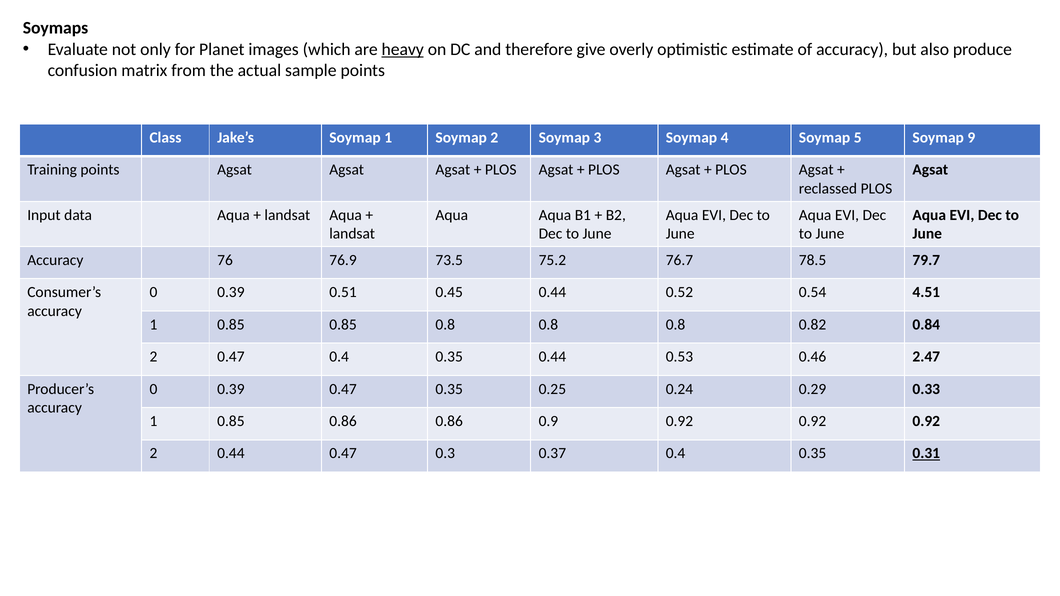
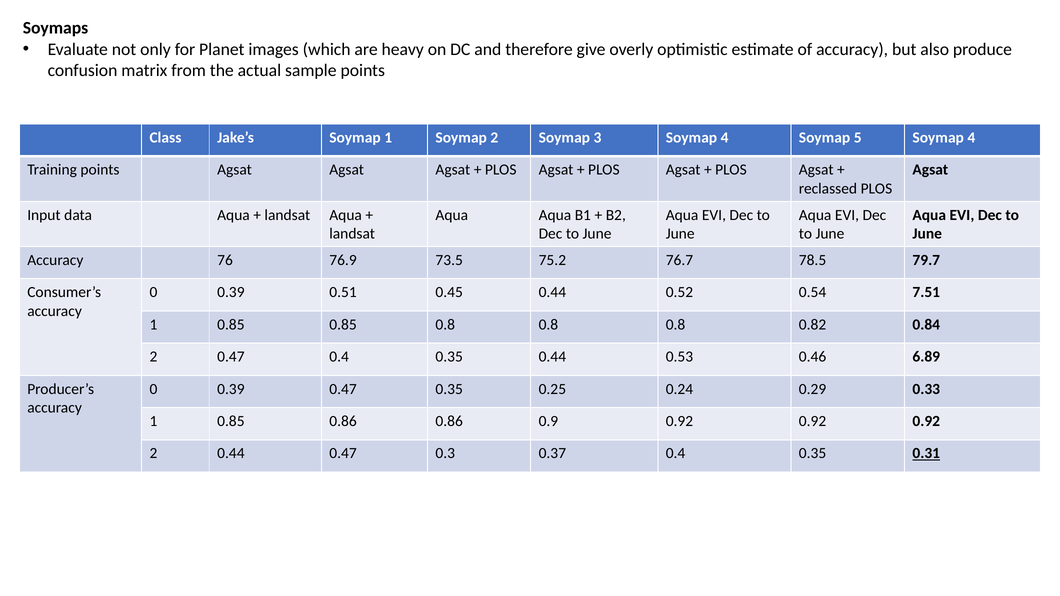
heavy underline: present -> none (403, 49)
5 Soymap 9: 9 -> 4 (971, 138)
4.51: 4.51 -> 7.51 (926, 292)
2.47: 2.47 -> 6.89 (926, 357)
